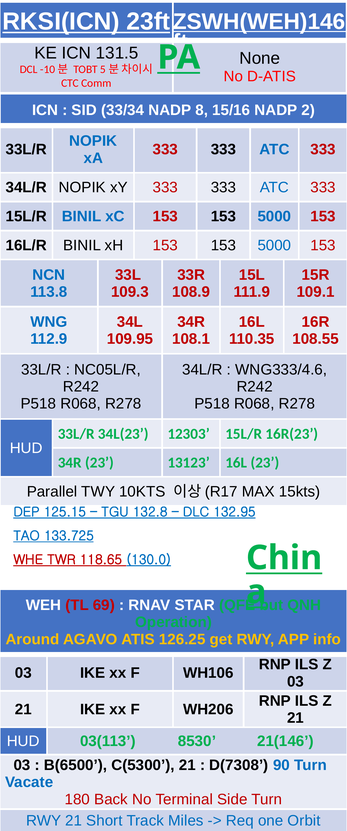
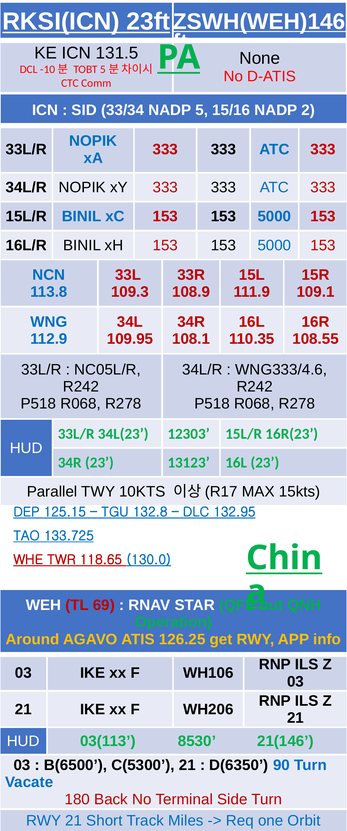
NADP 8: 8 -> 5 (202, 110)
D(7308: D(7308 -> D(6350 (239, 764)
